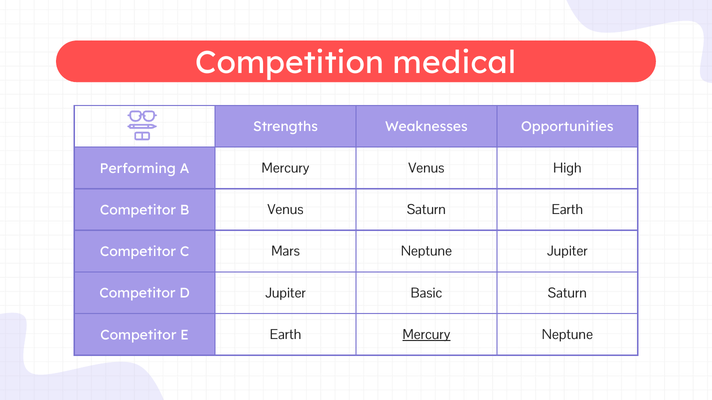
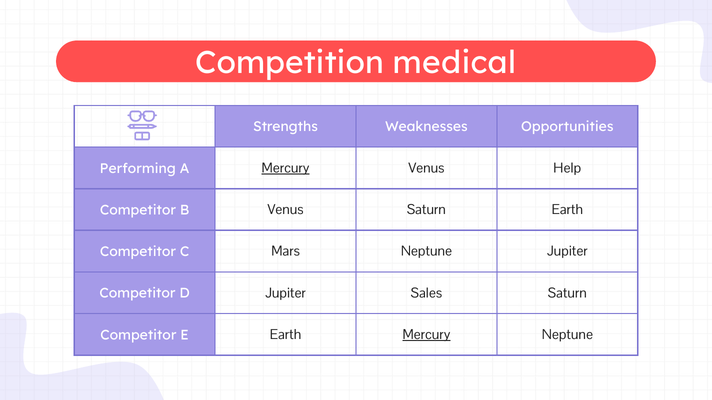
Mercury underline: none -> present (286, 168)
High: High -> Help (567, 168)
Basic: Basic -> Sales (426, 293)
